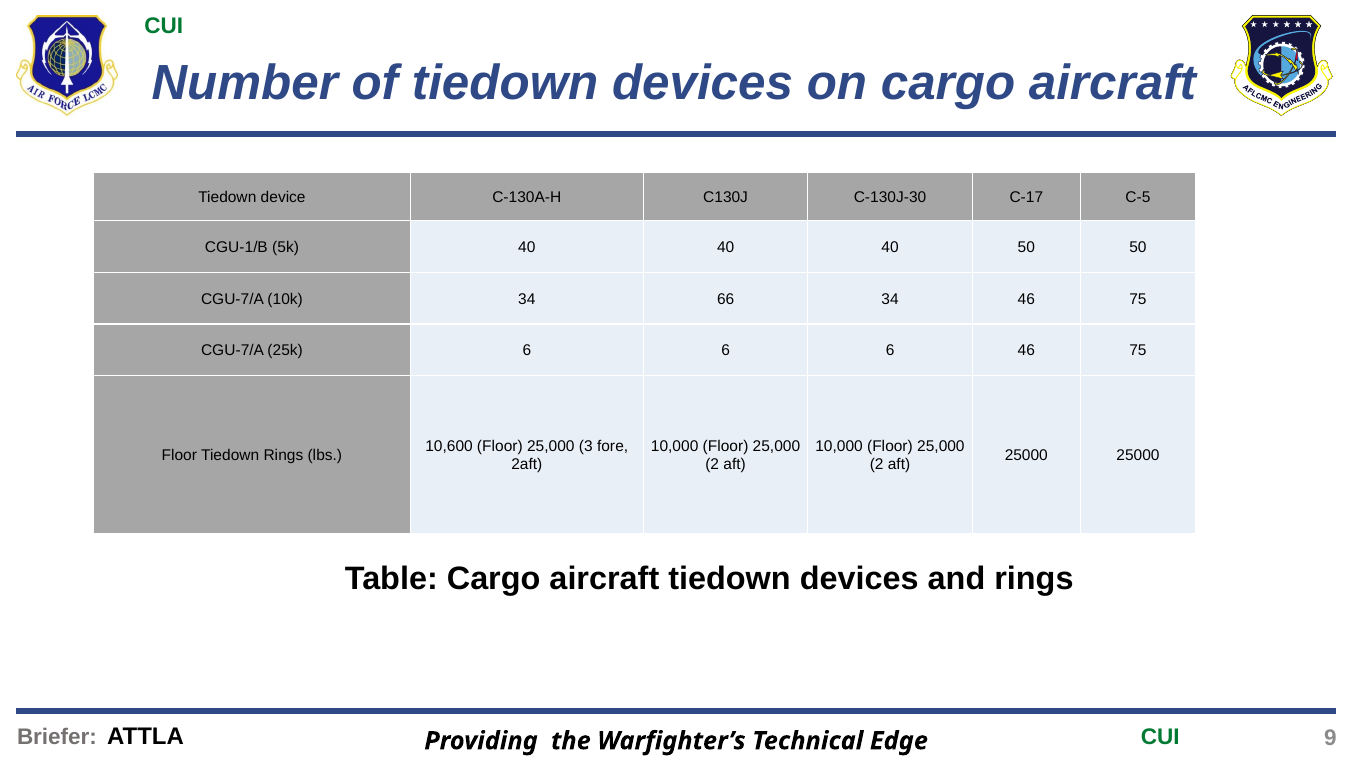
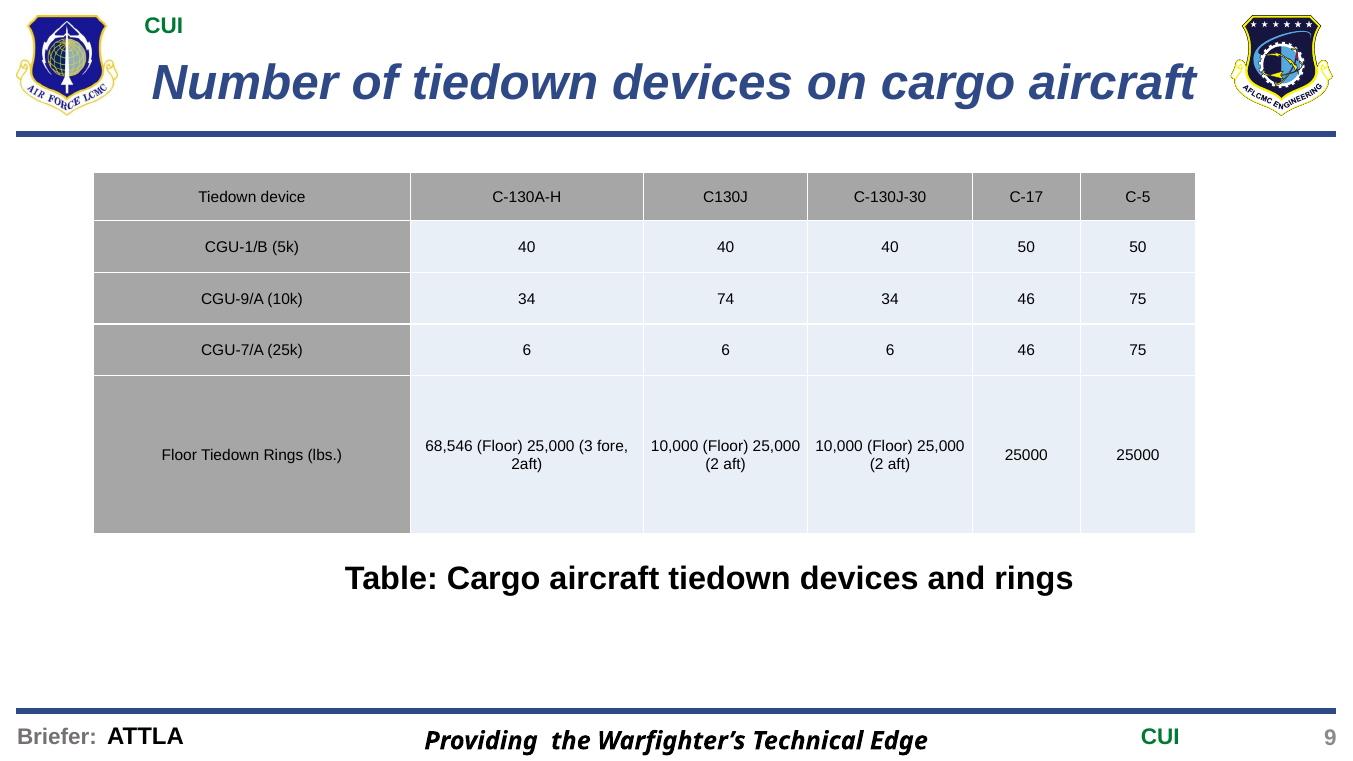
CGU-7/A: CGU-7/A -> CGU-9/A (232, 299)
66: 66 -> 74 (726, 299)
10,600: 10,600 -> 68,546 (449, 447)
